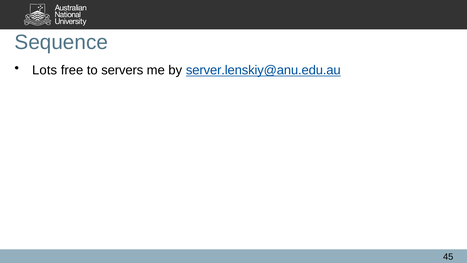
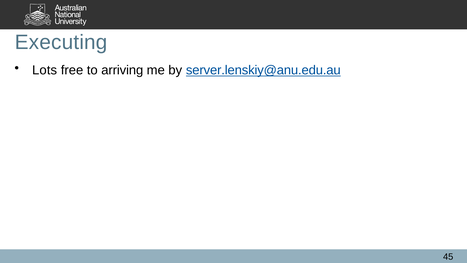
Sequence: Sequence -> Executing (61, 42)
servers: servers -> arriving (122, 70)
